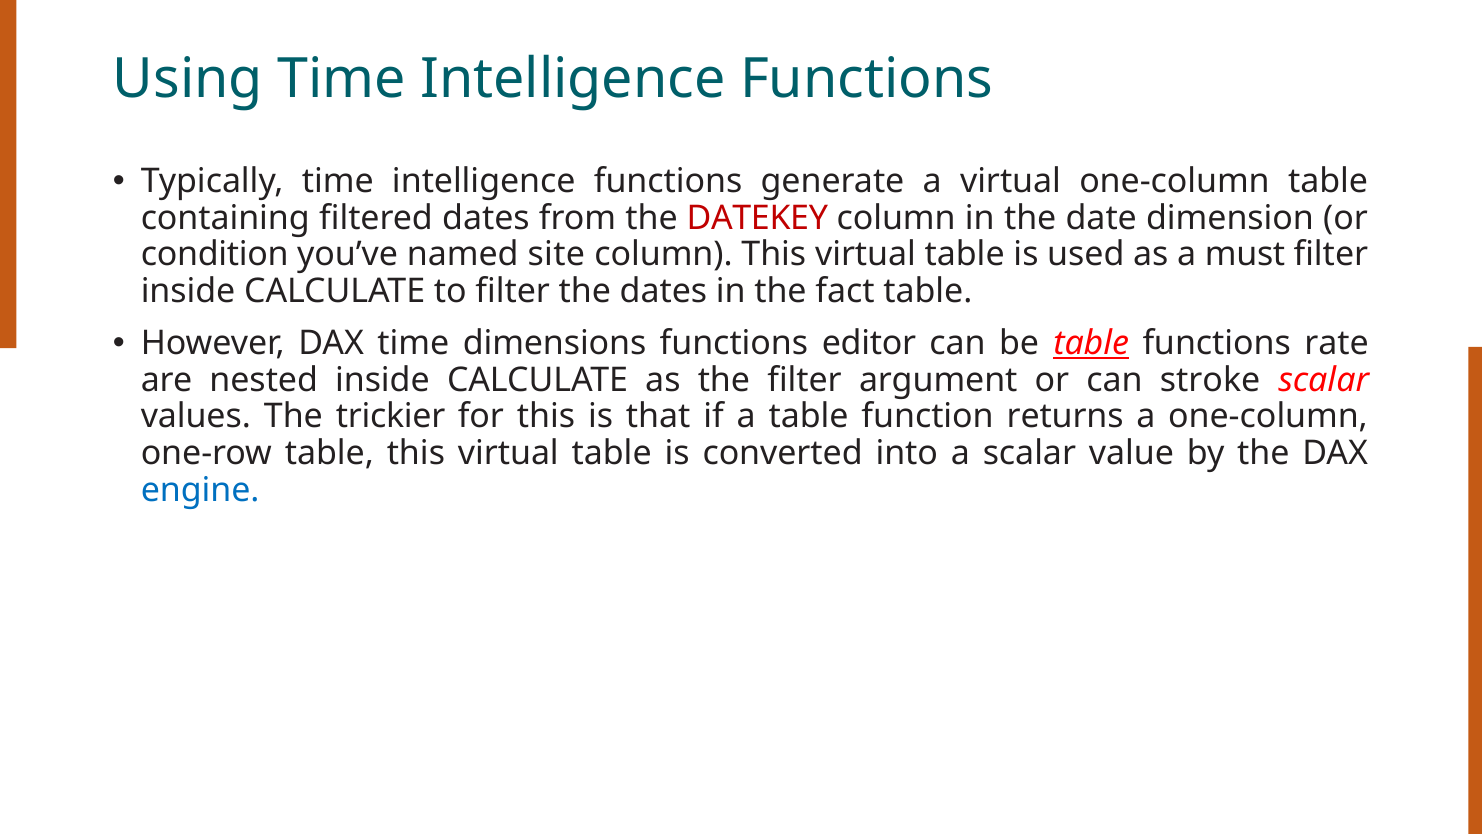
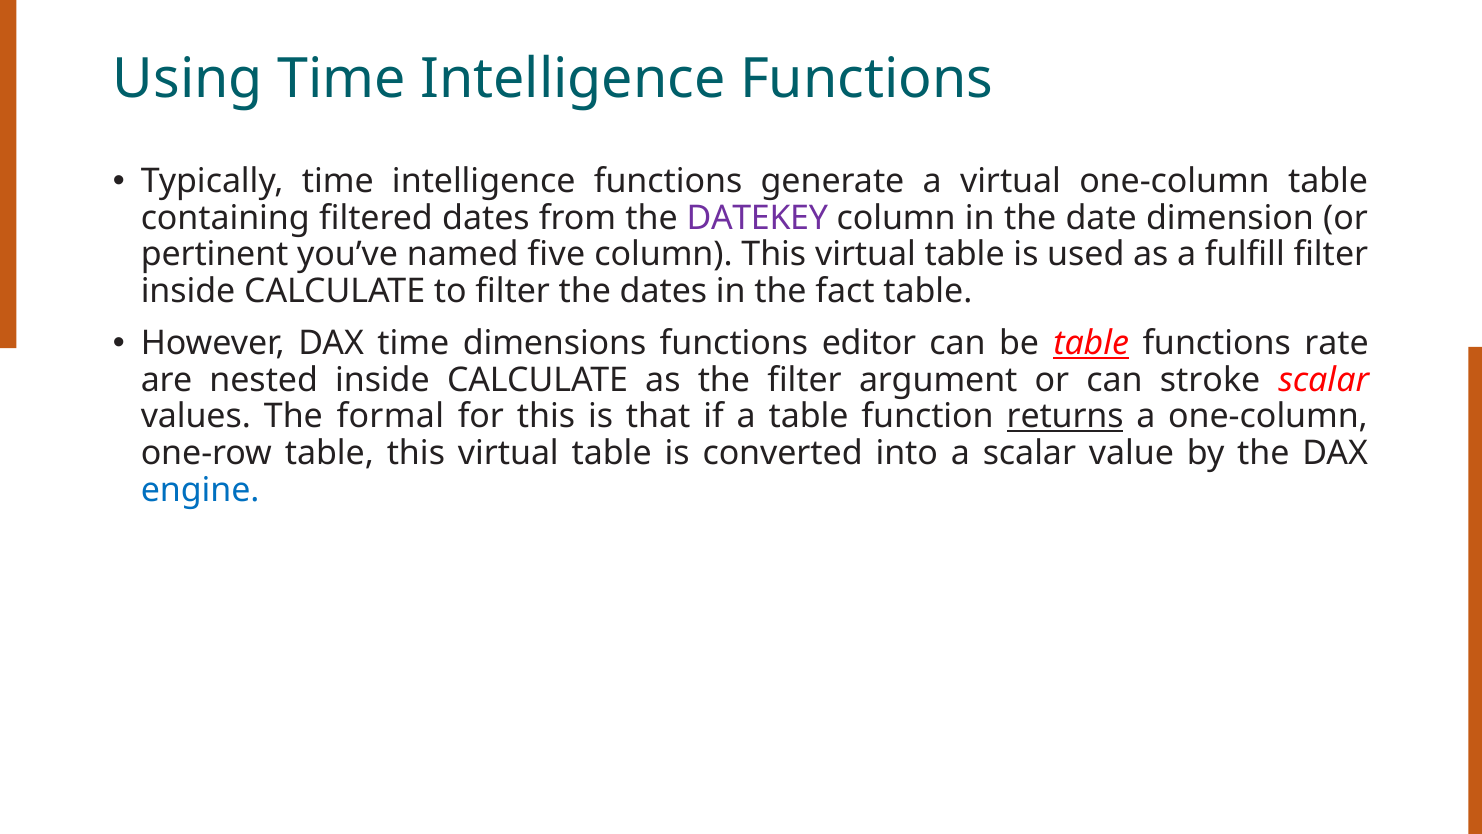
DATEKEY colour: red -> purple (757, 218)
condition: condition -> pertinent (215, 254)
site: site -> five (556, 254)
must: must -> fulfill (1245, 254)
trickier: trickier -> formal (390, 416)
returns underline: none -> present (1065, 416)
